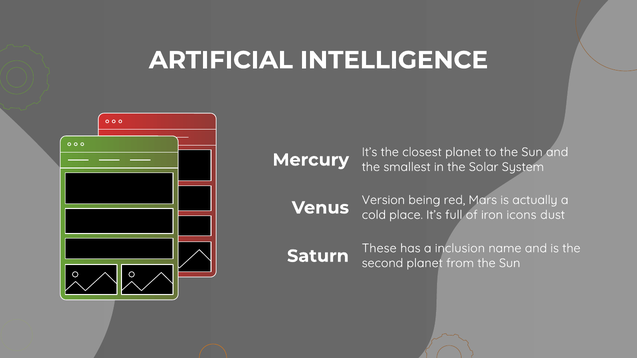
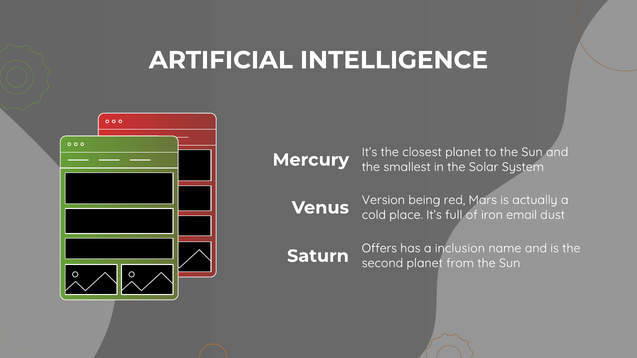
icons: icons -> email (522, 215)
These: These -> Offers (379, 248)
